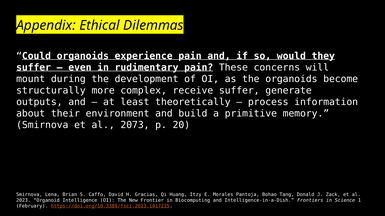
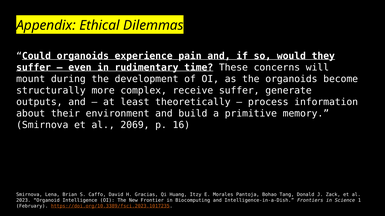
rudimentary pain: pain -> time (199, 68)
2073: 2073 -> 2069 (135, 125)
20: 20 -> 16 (181, 125)
